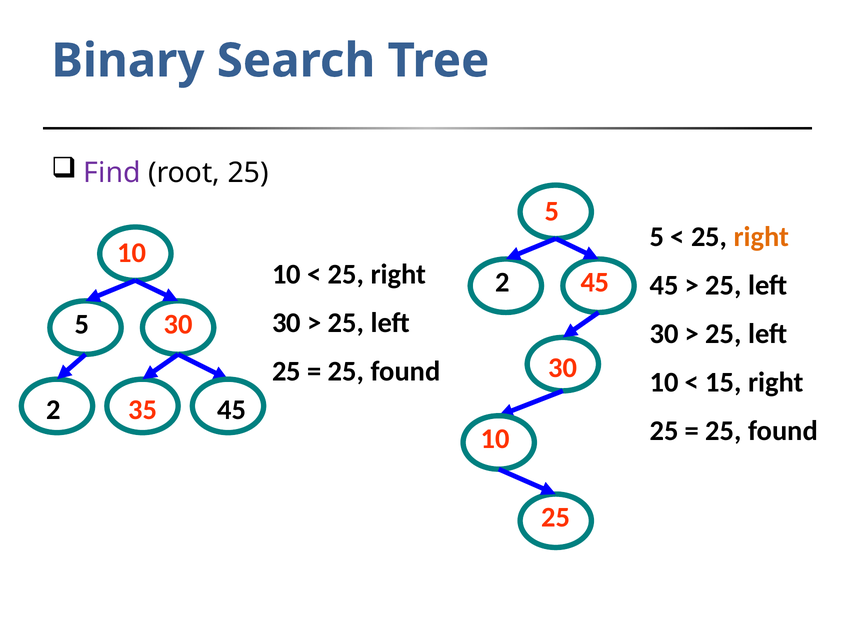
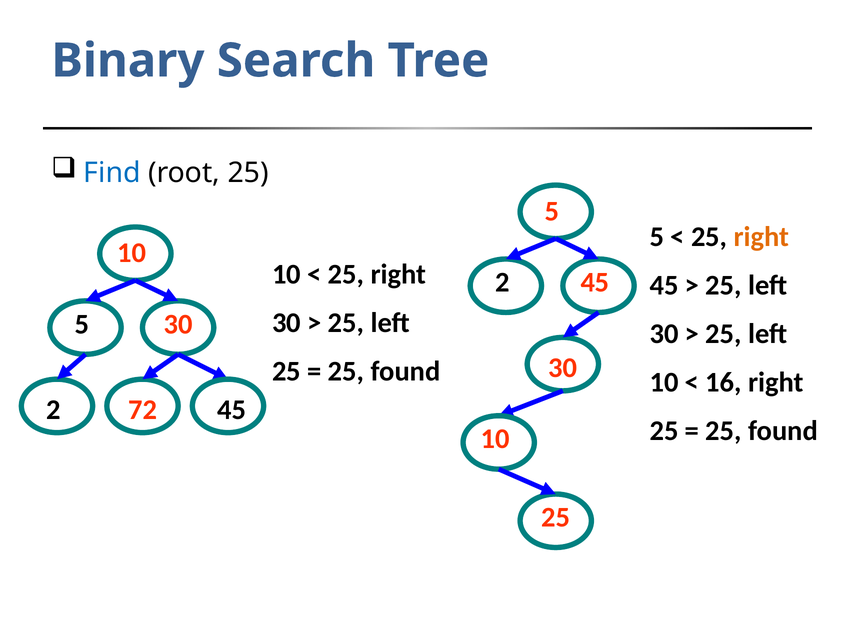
Find colour: purple -> blue (112, 173)
15: 15 -> 16 (724, 382)
35: 35 -> 72 (143, 410)
